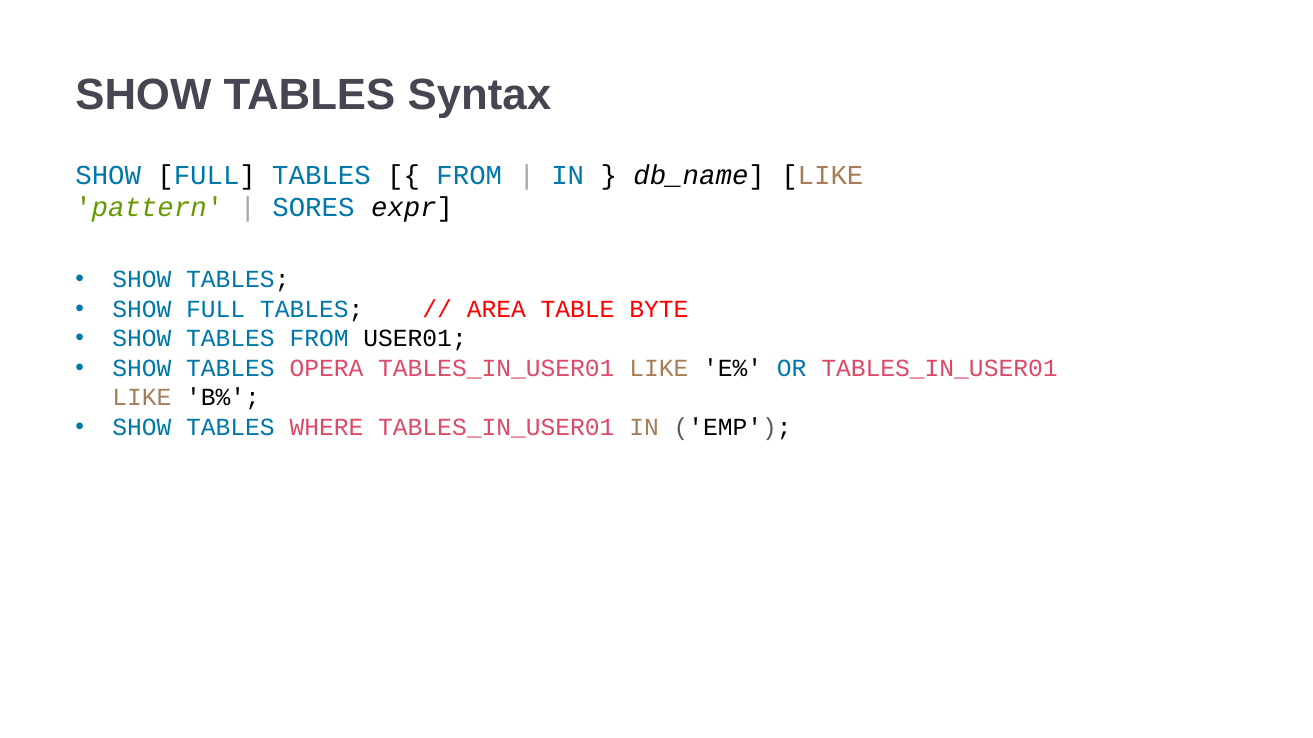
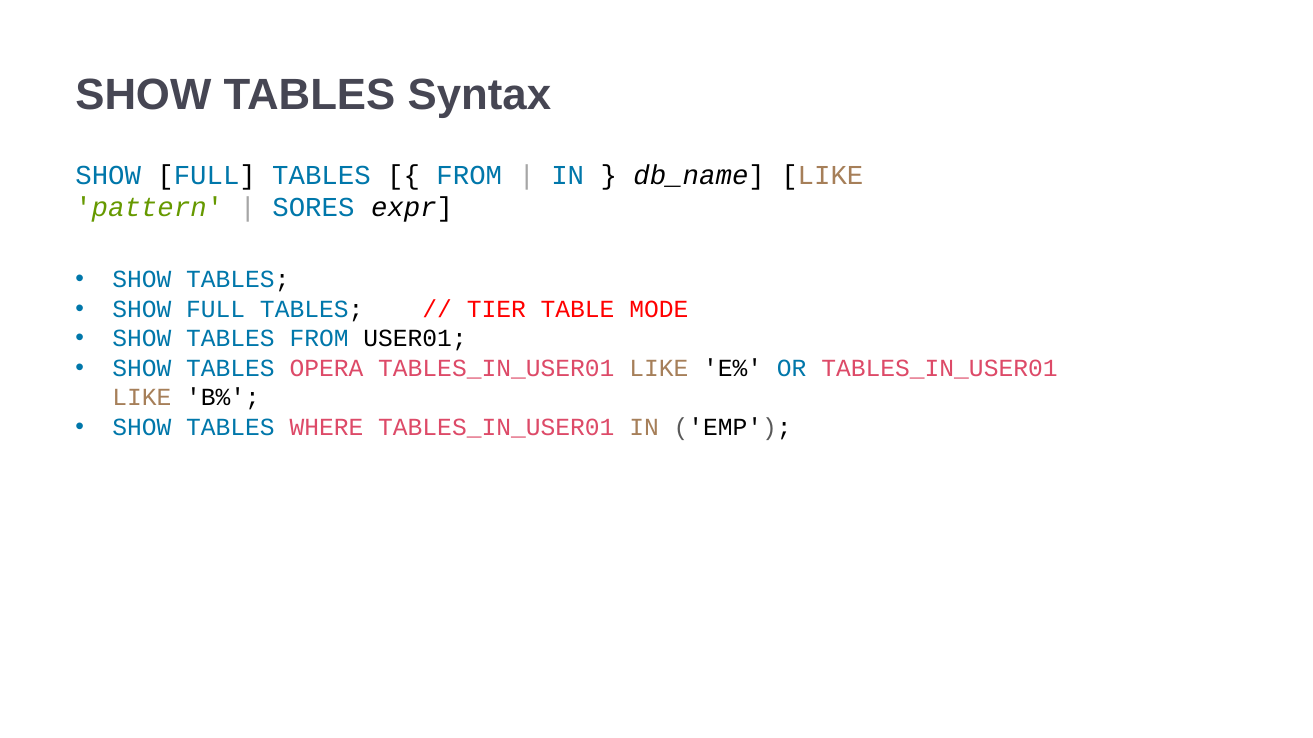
AREA: AREA -> TIER (496, 310)
BYTE: BYTE -> MODE (659, 310)
